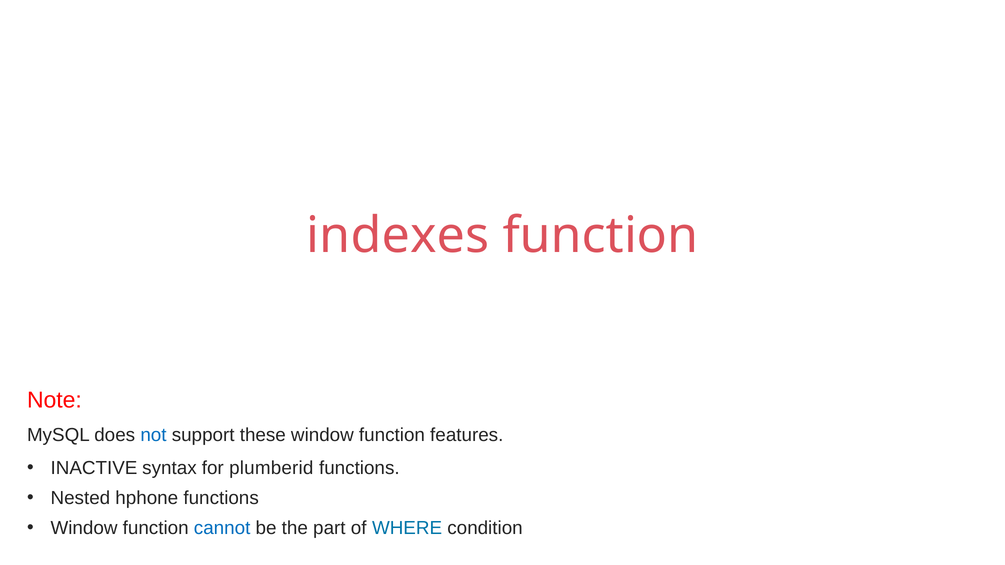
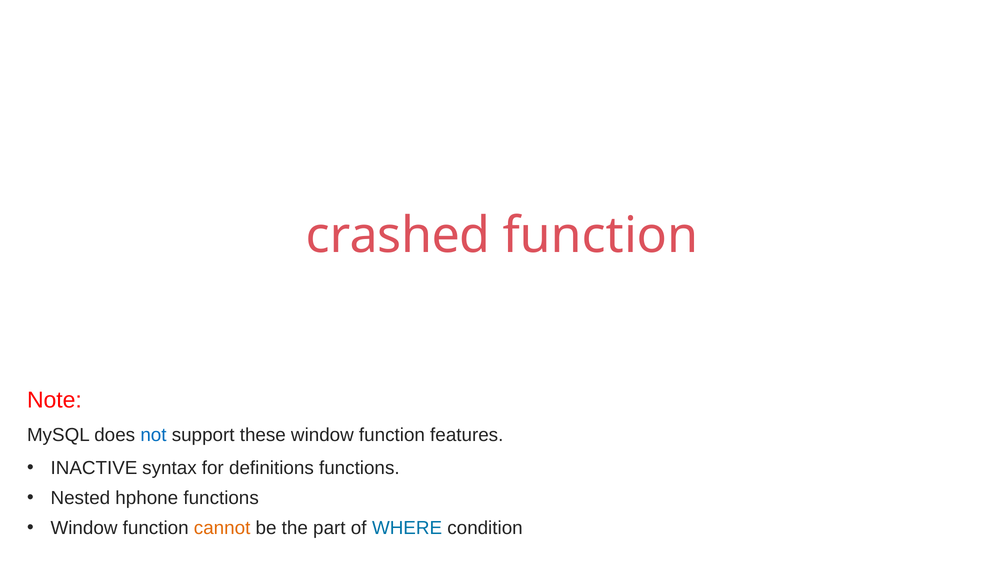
indexes: indexes -> crashed (398, 236)
plumberid: plumberid -> definitions (271, 468)
cannot colour: blue -> orange (222, 528)
